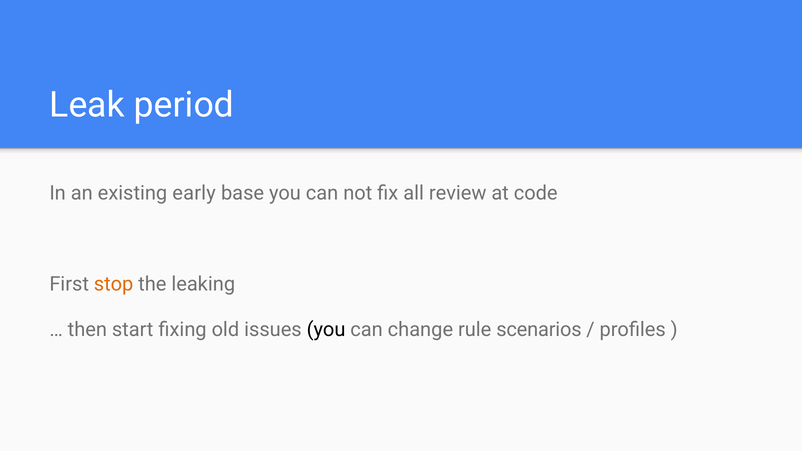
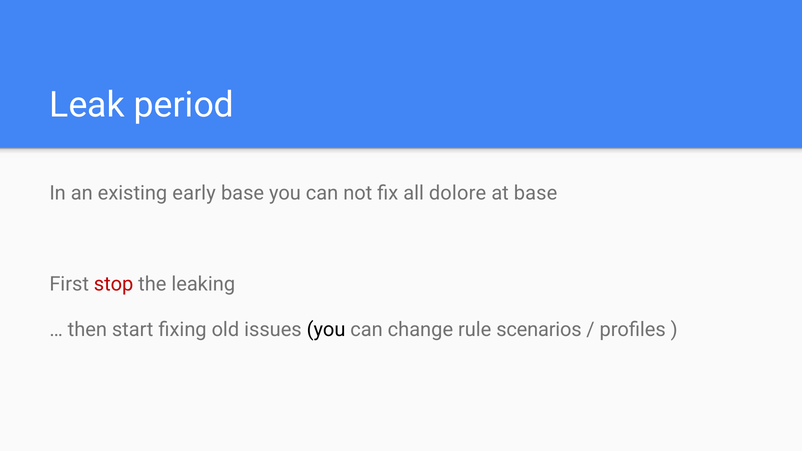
review: review -> dolore (458, 193)
at code: code -> base (536, 193)
stop colour: orange -> red (114, 284)
